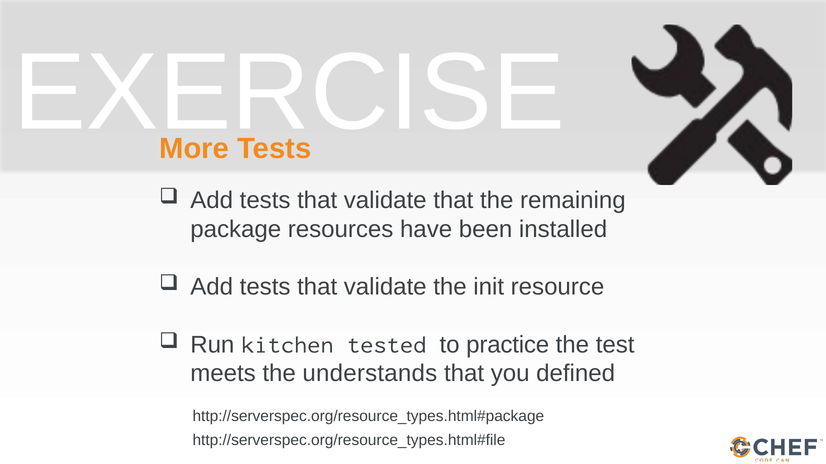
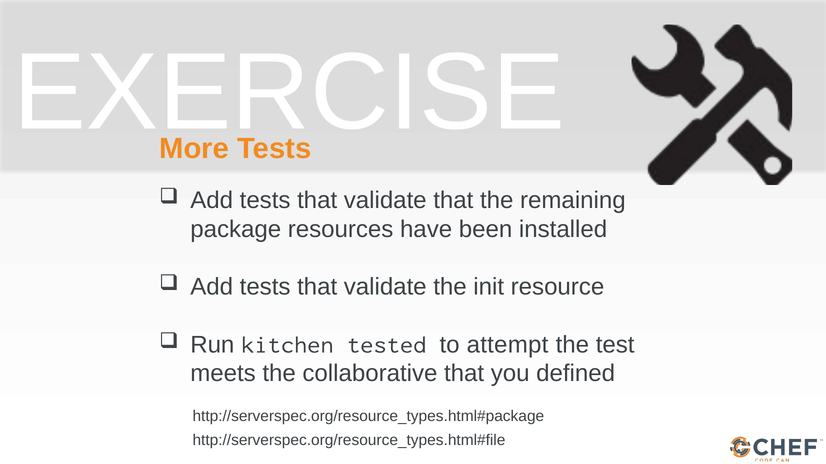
practice: practice -> attempt (508, 345)
understands: understands -> collaborative (370, 374)
